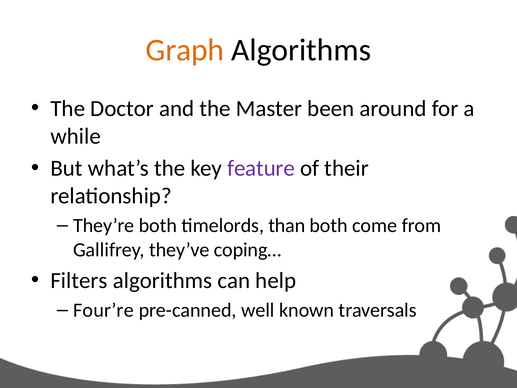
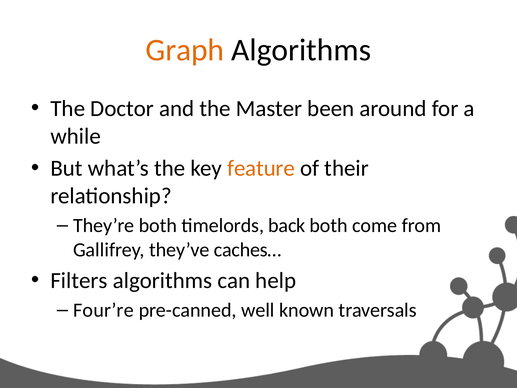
feature colour: purple -> orange (261, 168)
than: than -> back (287, 225)
coping…: coping… -> caches… (248, 250)
